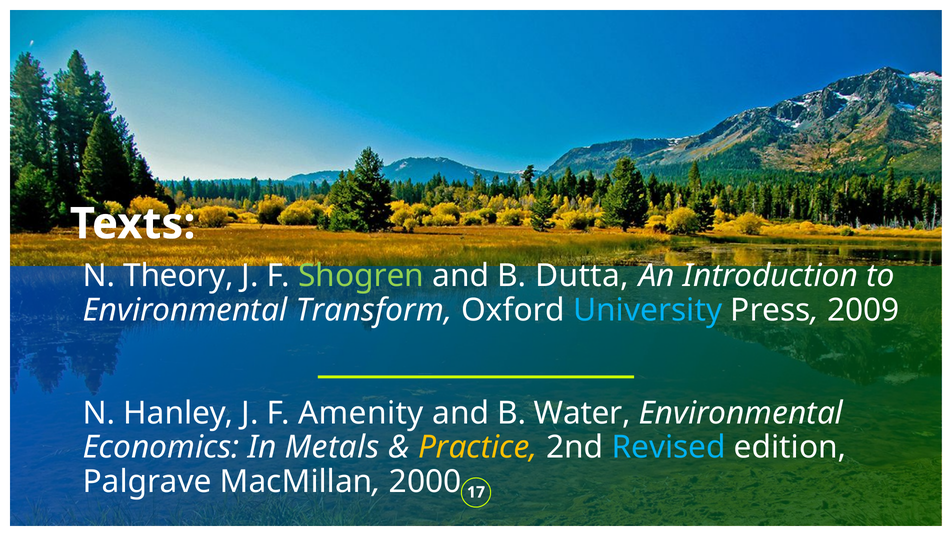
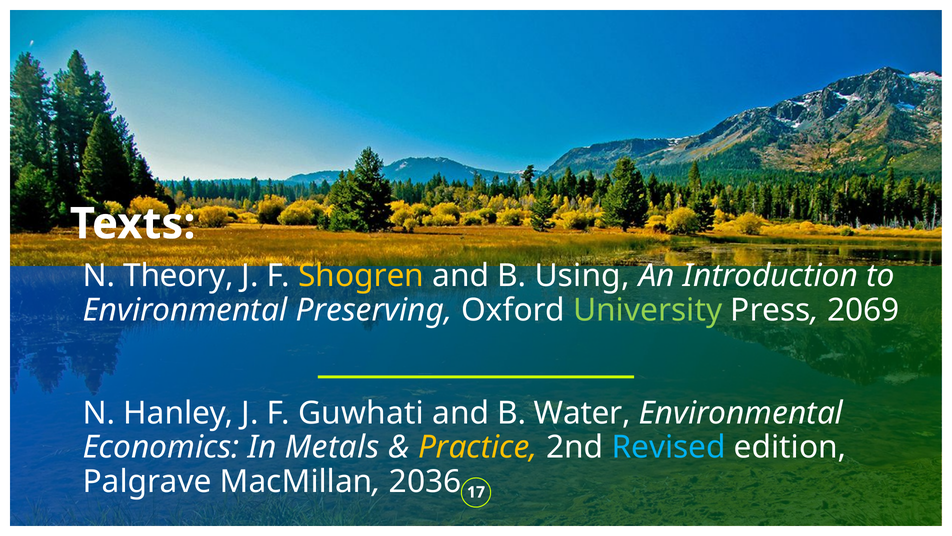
Shogren colour: light green -> yellow (361, 276)
Dutta: Dutta -> Using (582, 276)
Transform: Transform -> Preserving (374, 310)
University colour: light blue -> light green (648, 310)
2009: 2009 -> 2069 (863, 310)
Amenity: Amenity -> Guwhati (361, 413)
2000: 2000 -> 2036 (425, 481)
